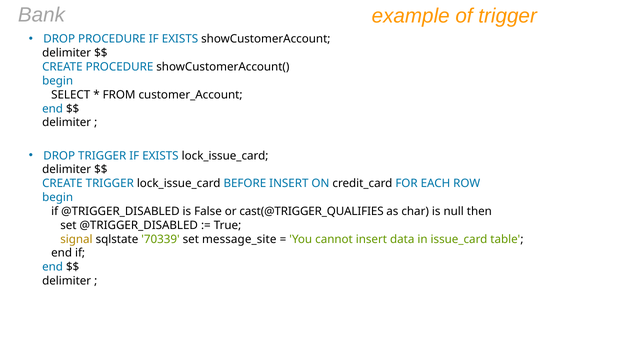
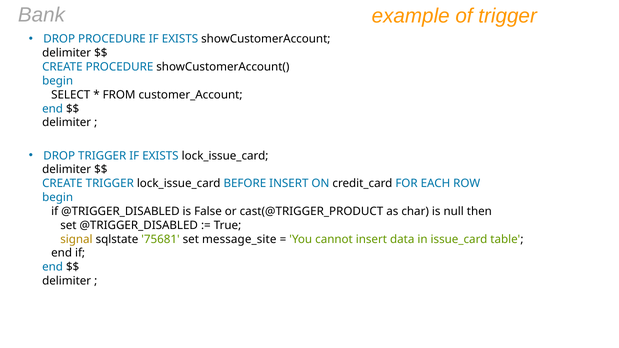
cast(@TRIGGER_QUALIFIES: cast(@TRIGGER_QUALIFIES -> cast(@TRIGGER_PRODUCT (311, 212)
70339: 70339 -> 75681 (160, 239)
